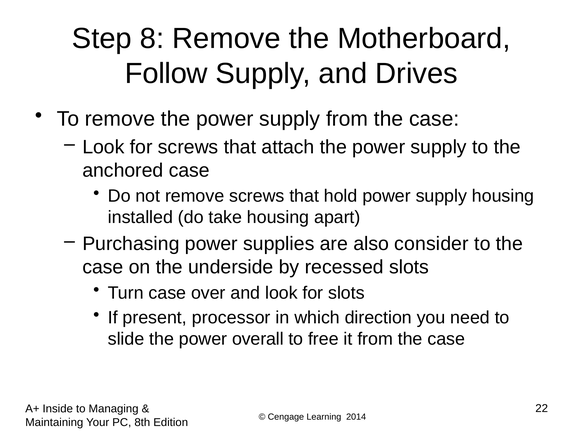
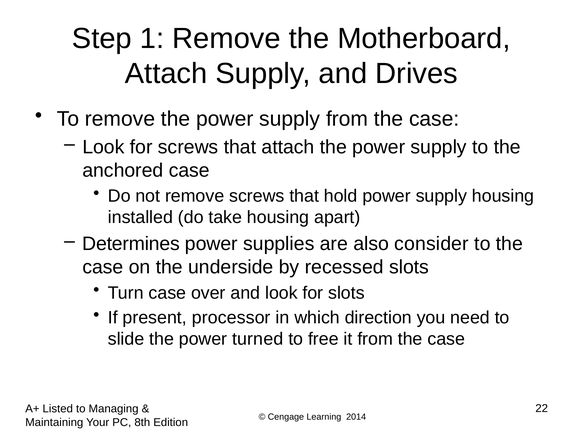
8: 8 -> 1 (152, 38)
Follow: Follow -> Attach (166, 73)
Purchasing: Purchasing -> Determines (131, 244)
overall: overall -> turned (258, 339)
Inside: Inside -> Listed (58, 409)
